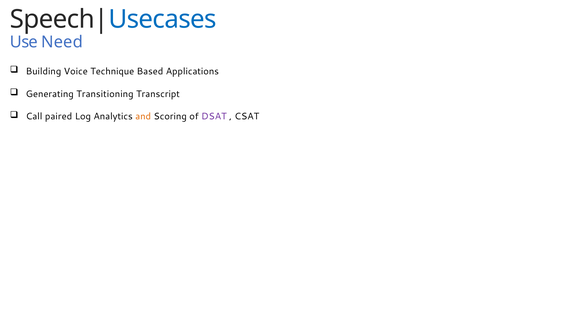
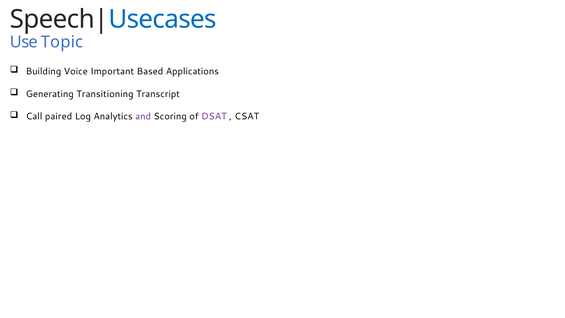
Need: Need -> Topic (62, 42)
Technique: Technique -> Important (112, 71)
and colour: orange -> purple (143, 116)
